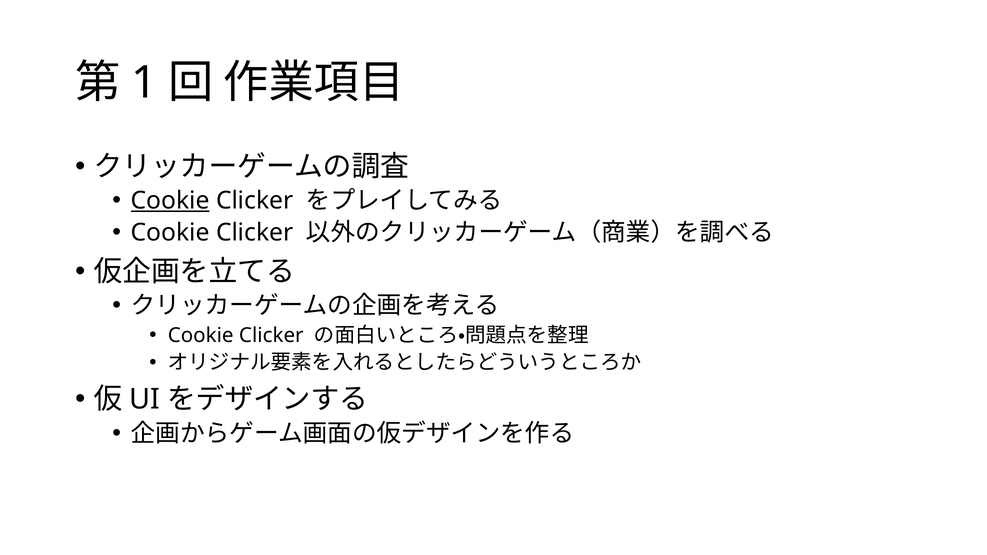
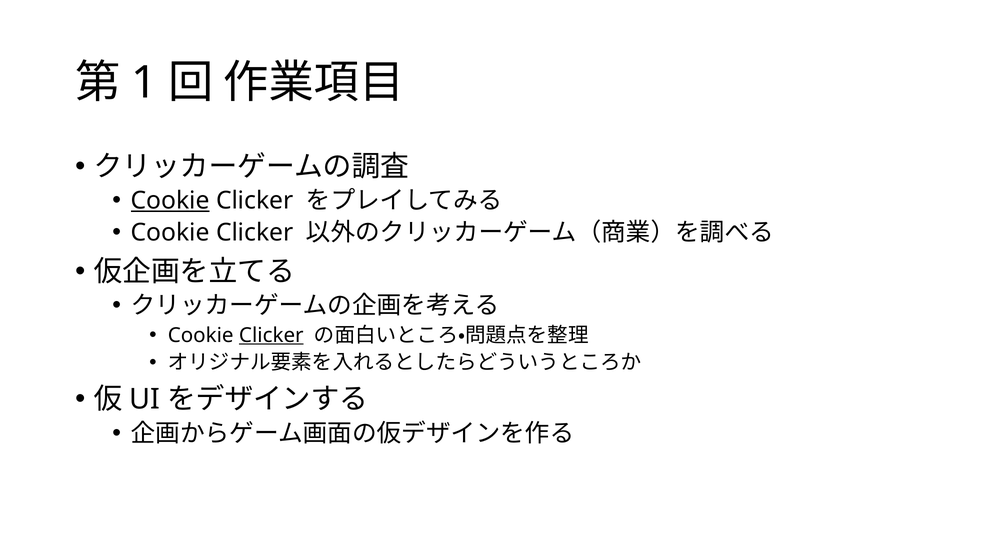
Clicker underline: none -> present (271, 335)
